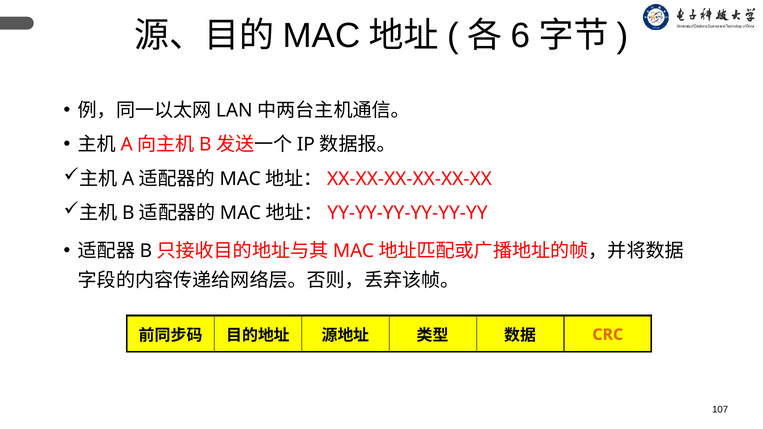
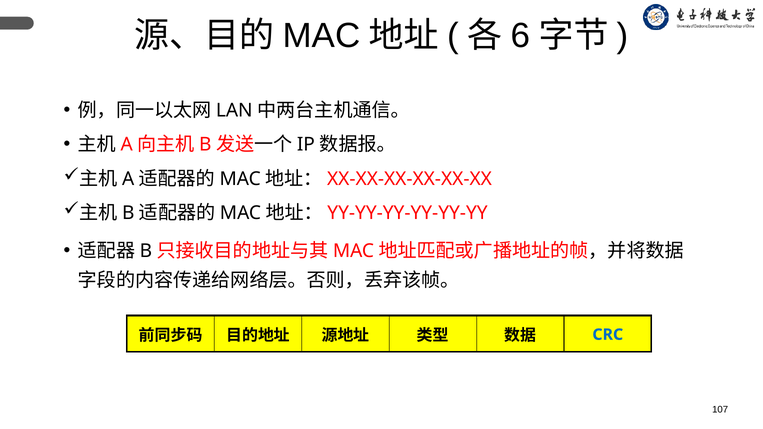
CRC colour: orange -> blue (608, 335)
